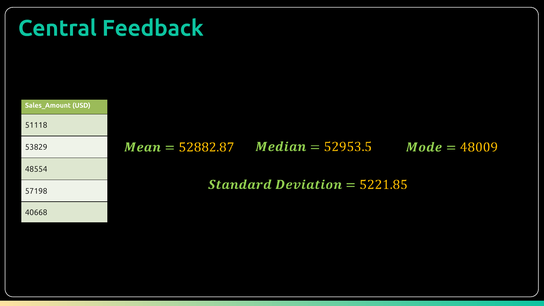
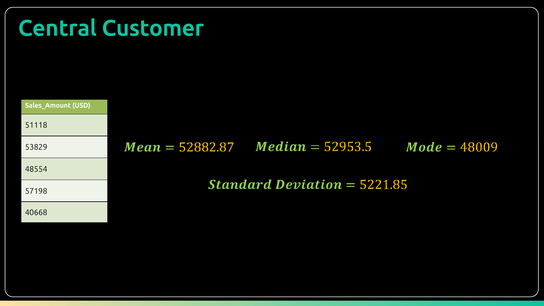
Feedback: Feedback -> Customer (153, 28)
